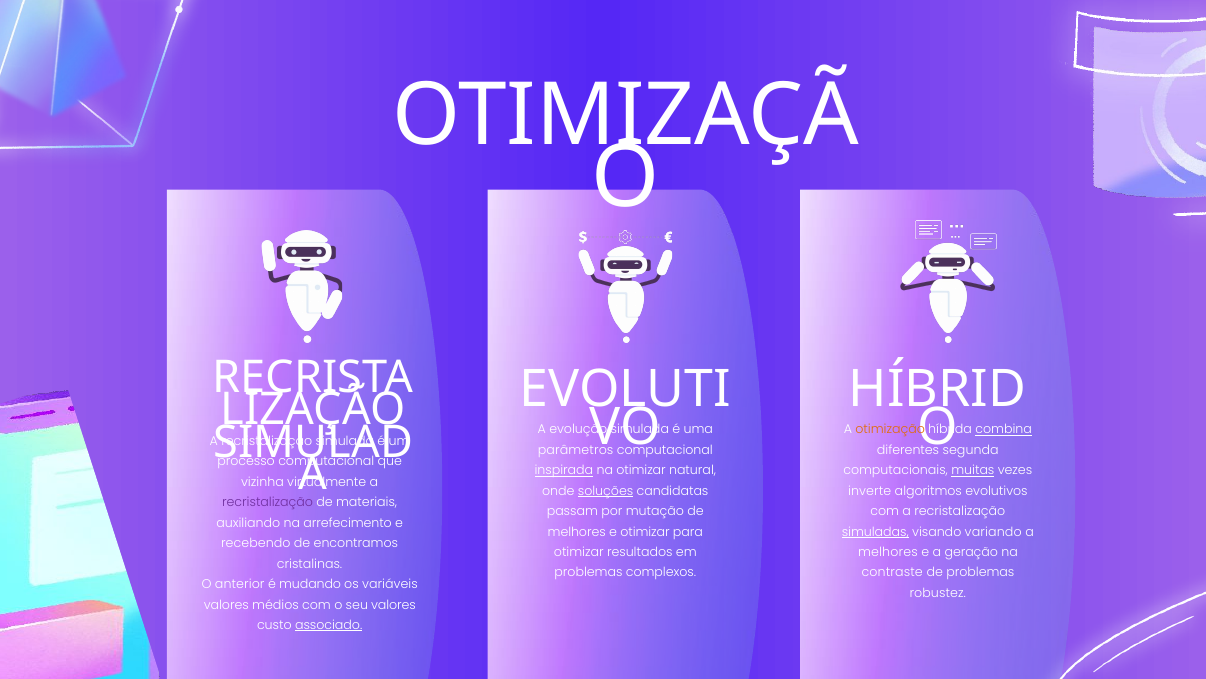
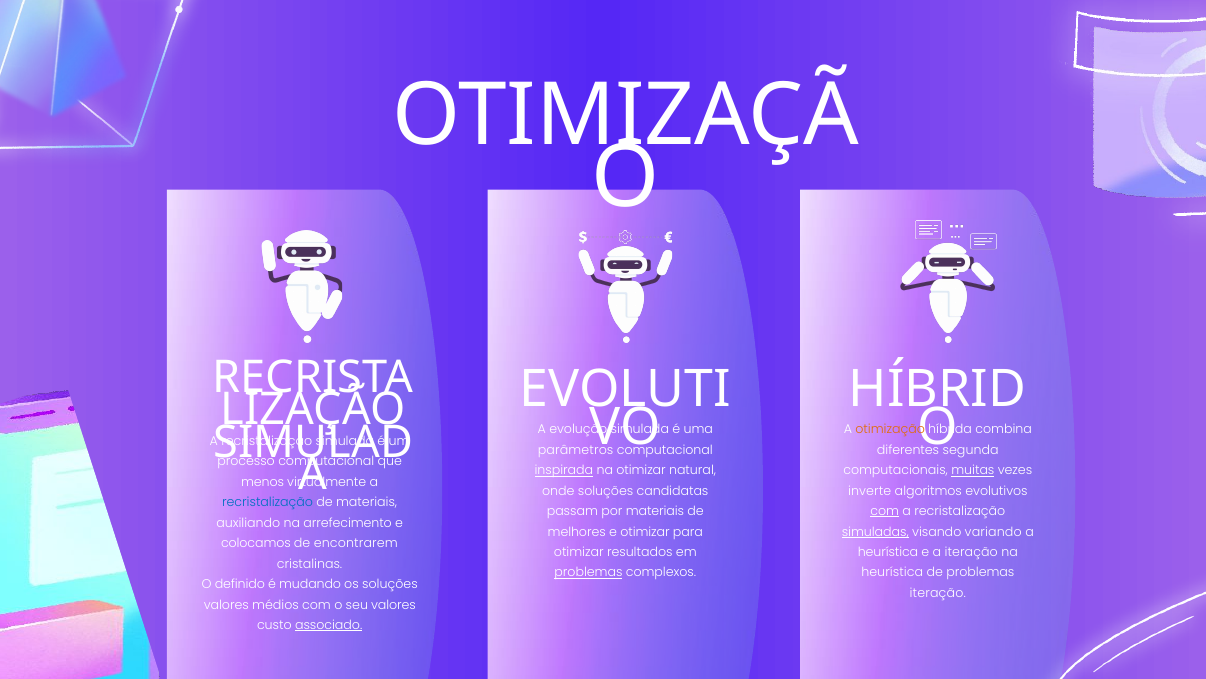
combina underline: present -> none (1004, 429)
vizinha: vizinha -> menos (263, 482)
soluções underline: present -> none (606, 491)
recristalização colour: purple -> blue (268, 502)
por mutação: mutação -> materiais (655, 511)
com underline: none -> present (885, 511)
recebendo: recebendo -> colocamos (256, 543)
encontramos: encontramos -> encontrarem (356, 543)
melhores: melhores -> heurística (888, 552)
a geração: geração -> iteração (971, 552)
problemas underline: none -> present (588, 572)
contraste: contraste -> heurística (892, 572)
anterior: anterior -> definido (240, 584)
os variáveis: variáveis -> soluções (390, 584)
robustez: robustez -> iteração (938, 593)
